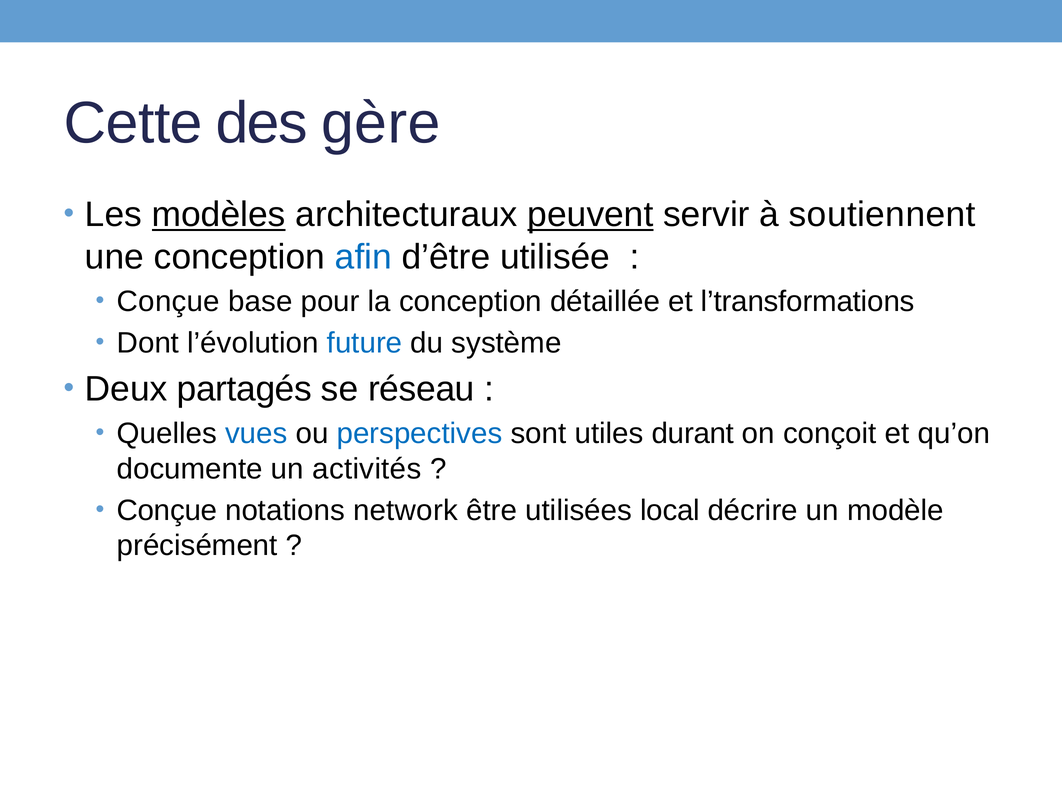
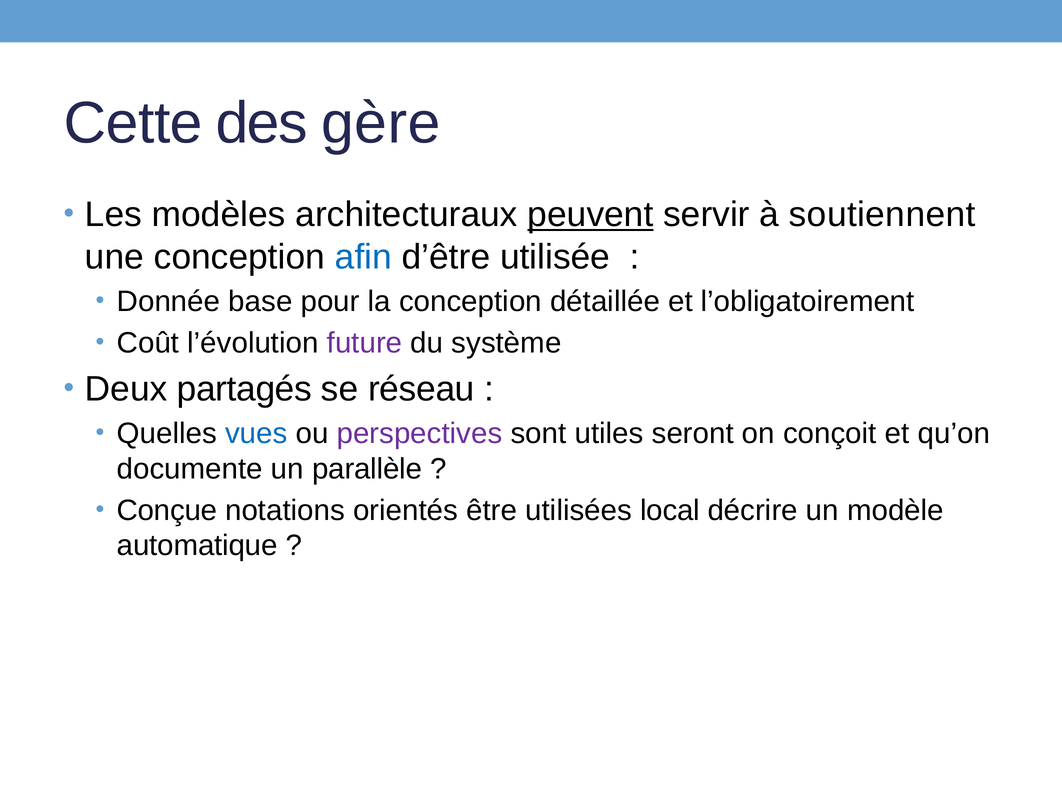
modèles underline: present -> none (219, 215)
Conçue: Conçue -> Donnée (168, 302)
l’transformations: l’transformations -> l’obligatoirement (808, 302)
Dont: Dont -> Coût (148, 343)
future colour: blue -> purple (365, 343)
perspectives colour: blue -> purple (419, 434)
durant: durant -> seront (693, 434)
activités: activités -> parallèle (367, 469)
network: network -> orientés (406, 511)
précisément: précisément -> automatique (197, 546)
